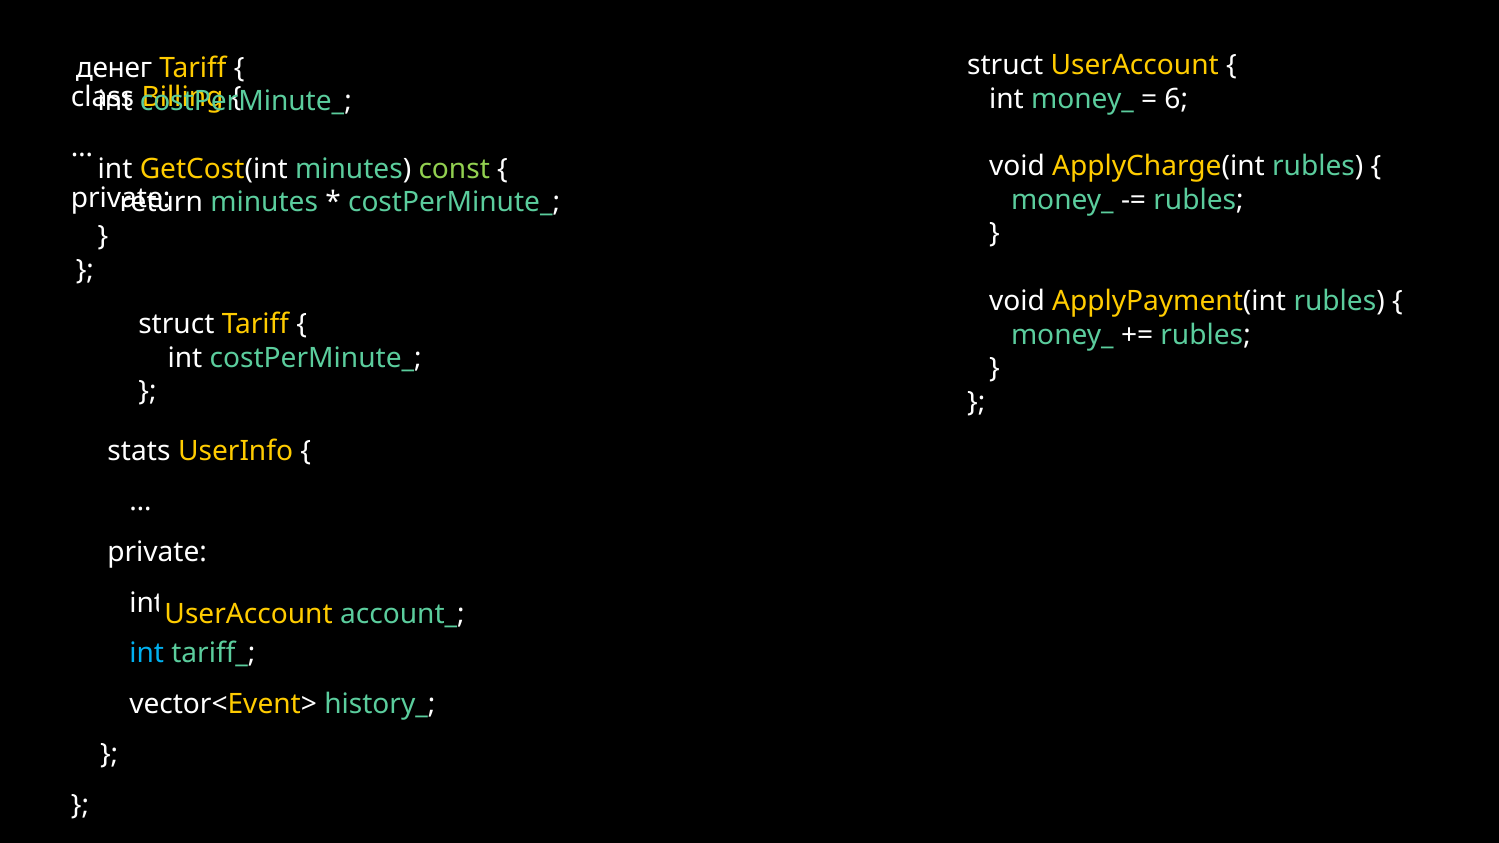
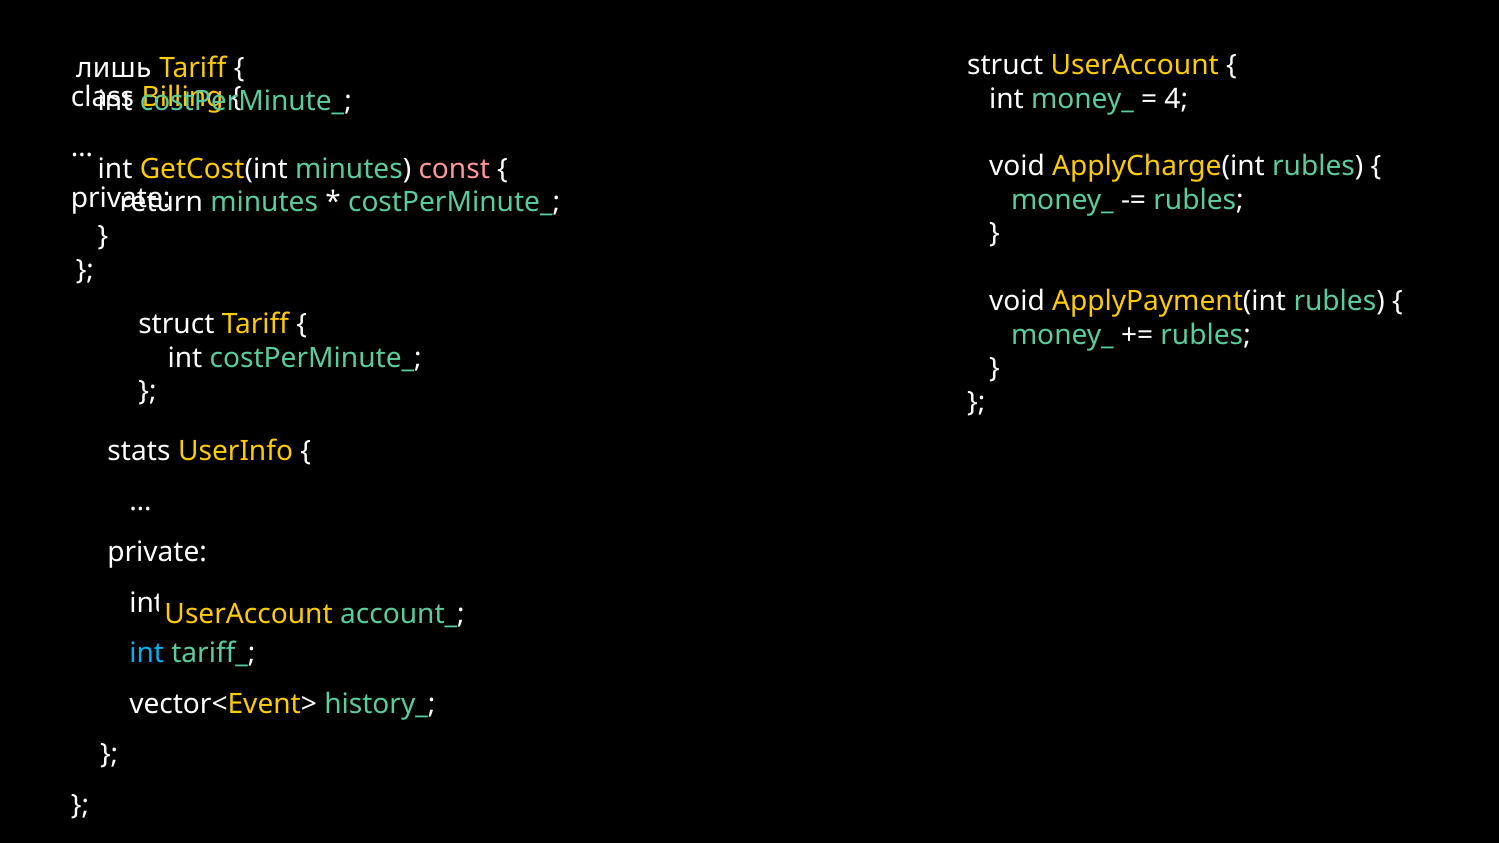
денег: денег -> лишь (114, 68)
6: 6 -> 4 (1176, 99)
const colour: light green -> pink (454, 169)
